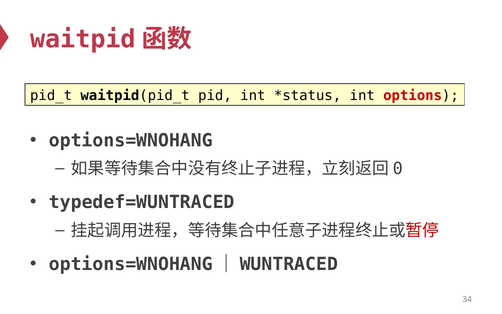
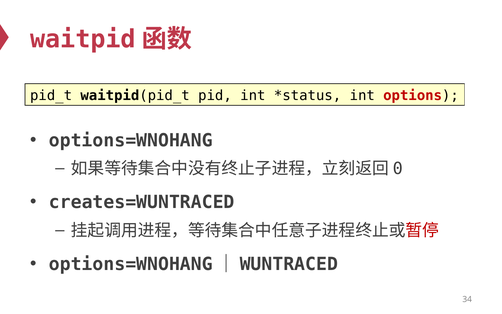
typedef=WUNTRACED: typedef=WUNTRACED -> creates=WUNTRACED (142, 202)
